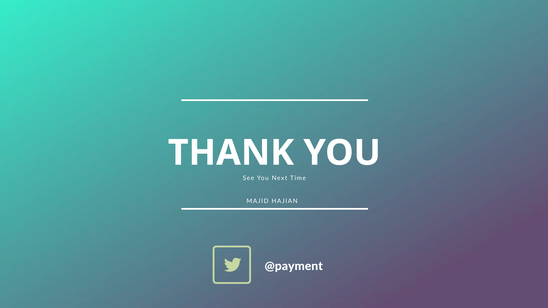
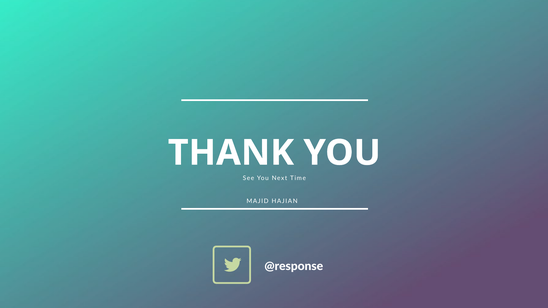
@payment: @payment -> @response (294, 266)
